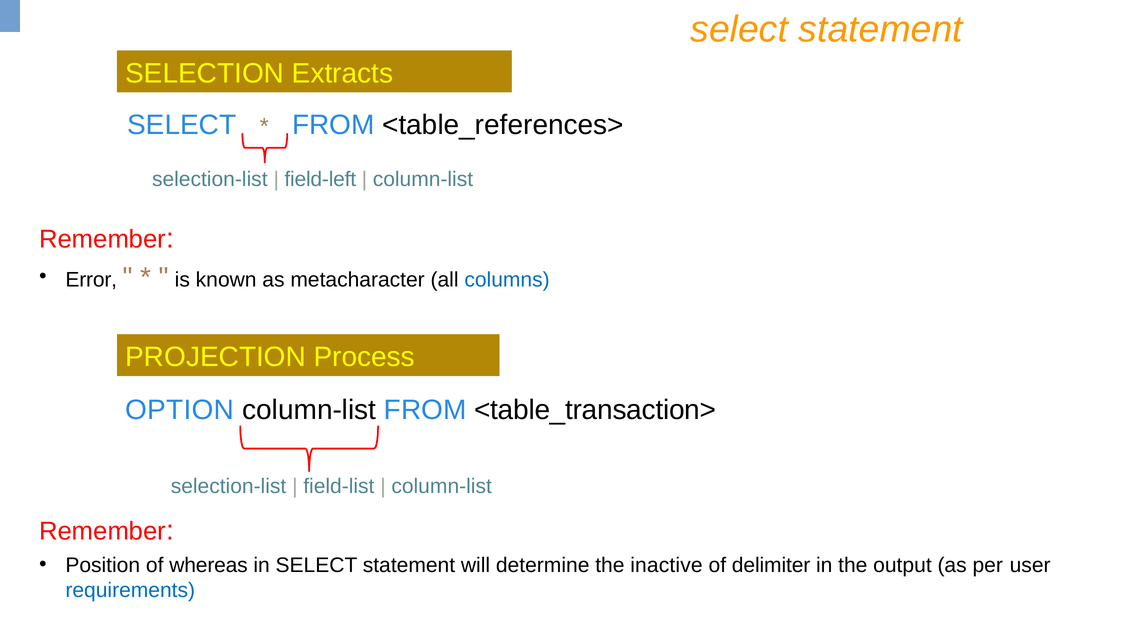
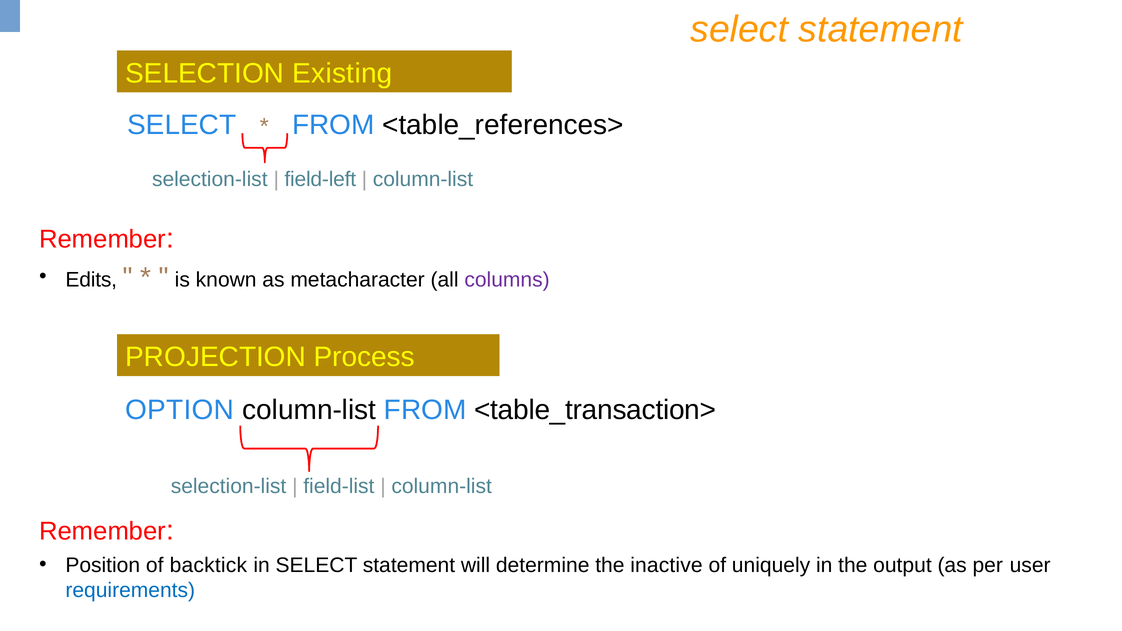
Extracts: Extracts -> Existing (342, 73)
Error: Error -> Edits (91, 280)
columns colour: blue -> purple (507, 280)
whereas: whereas -> backtick (208, 565)
delimiter: delimiter -> uniquely (771, 565)
